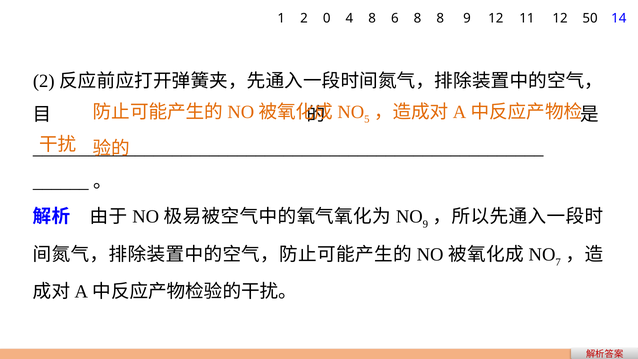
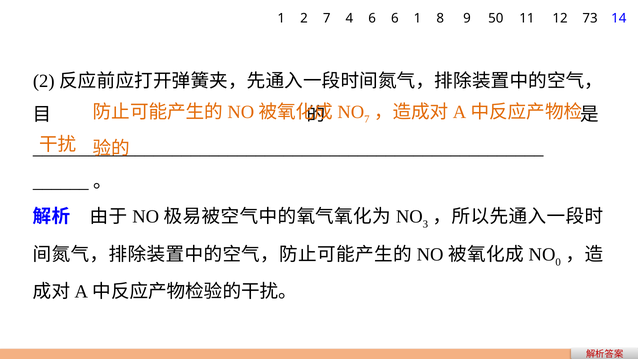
2 0: 0 -> 7 (327, 18)
4 8: 8 -> 6 (372, 18)
6 8: 8 -> 1 (418, 18)
9 12: 12 -> 50 (496, 18)
50: 50 -> 73 (590, 18)
5: 5 -> 7 (367, 119)
9: 9 -> 3 (425, 224)
7: 7 -> 0 (558, 262)
